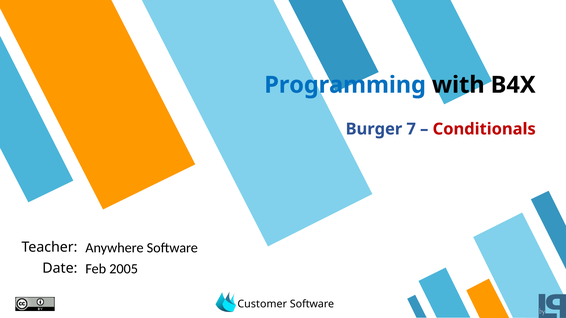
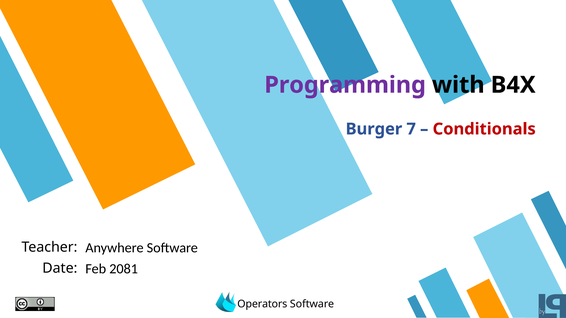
Programming colour: blue -> purple (345, 85)
2005: 2005 -> 2081 (124, 269)
Customer: Customer -> Operators (262, 304)
